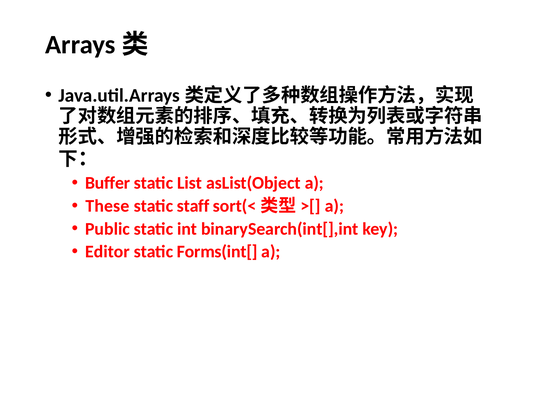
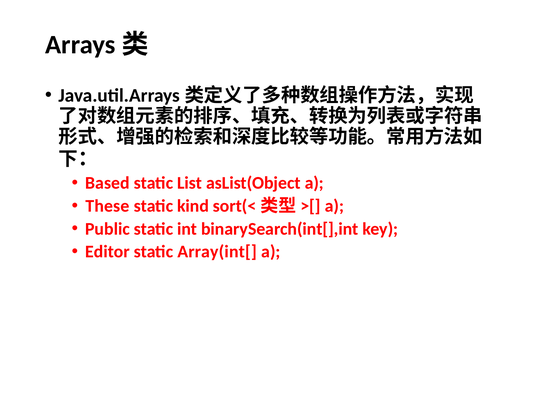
Buffer: Buffer -> Based (107, 183)
staff: staff -> kind (193, 206)
Forms(int[: Forms(int[ -> Array(int[ (217, 252)
